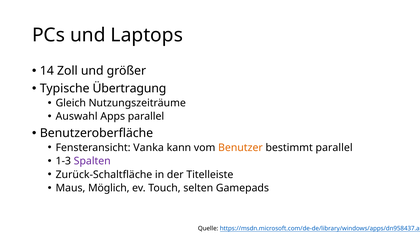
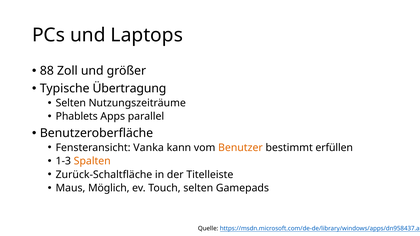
14: 14 -> 88 (47, 71)
Gleich: Gleich -> Selten (71, 103)
Auswahl: Auswahl -> Phablets (77, 117)
bestimmt parallel: parallel -> erfüllen (334, 148)
Spalten colour: purple -> orange (92, 161)
